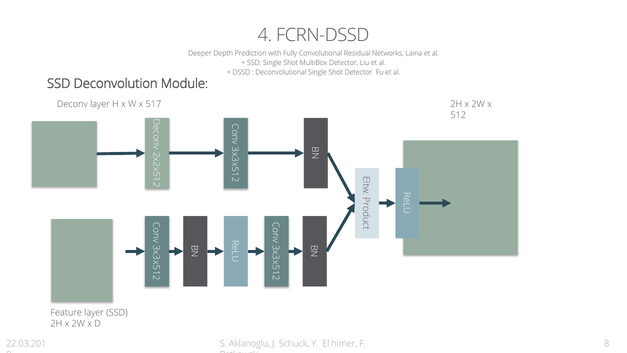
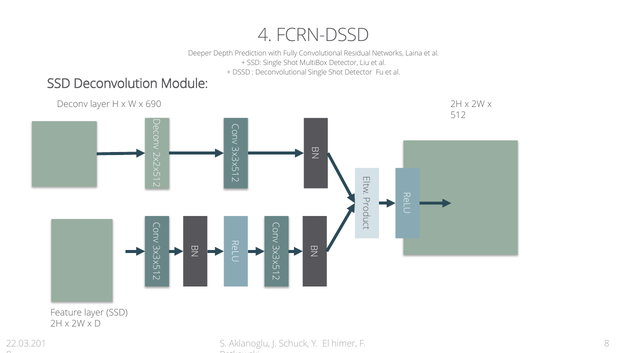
517: 517 -> 690 (153, 104)
